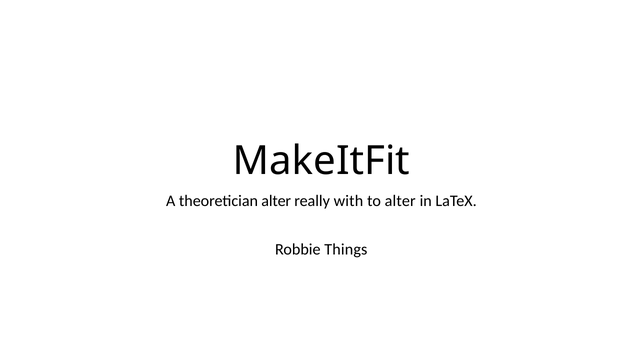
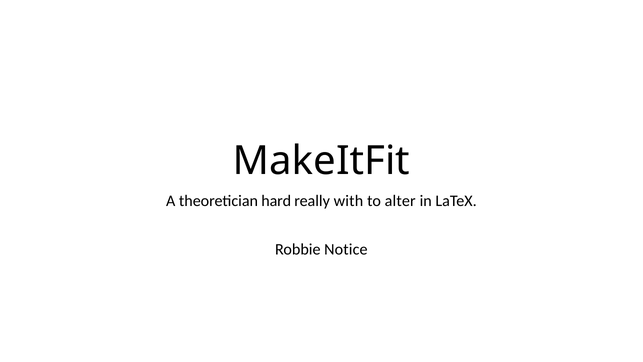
theoretician alter: alter -> hard (276, 201)
Things: Things -> Notice (346, 249)
